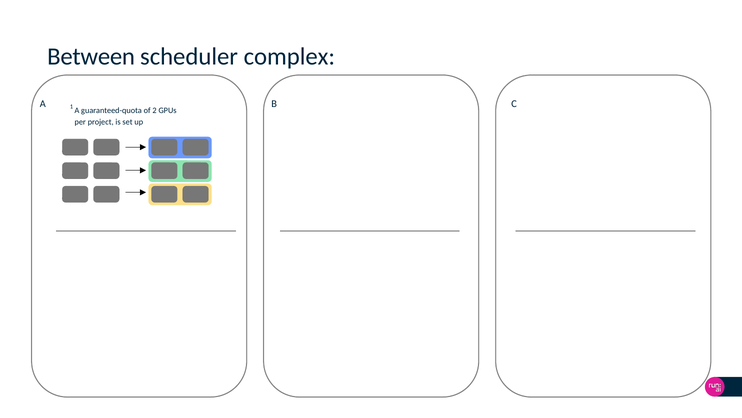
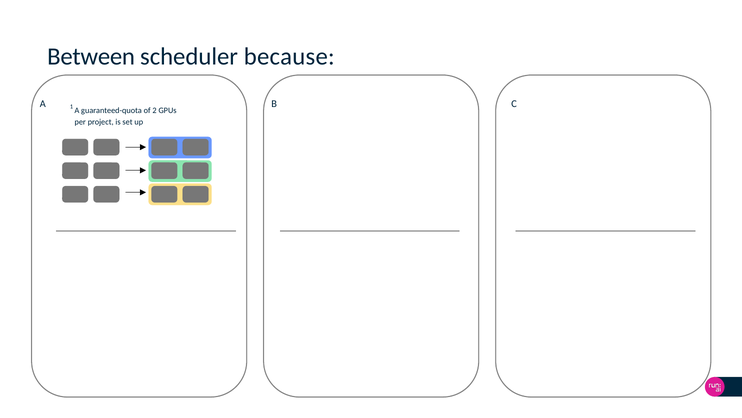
complex: complex -> because (289, 56)
